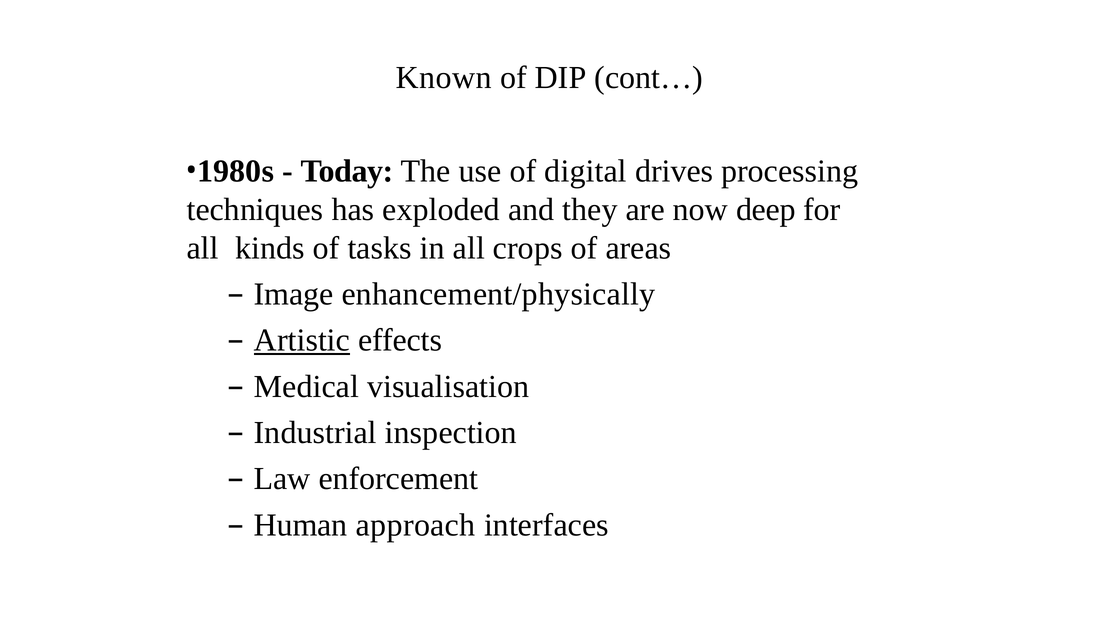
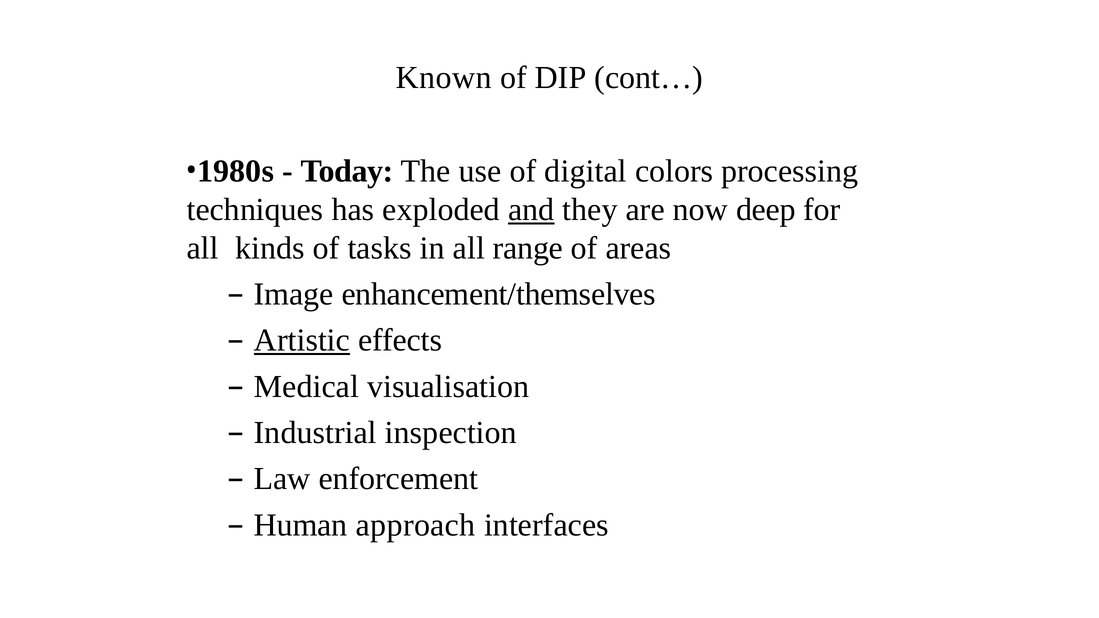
drives: drives -> colors (674, 171)
and underline: none -> present (531, 210)
crops: crops -> range (528, 248)
enhancement/physically: enhancement/physically -> enhancement/themselves (499, 294)
